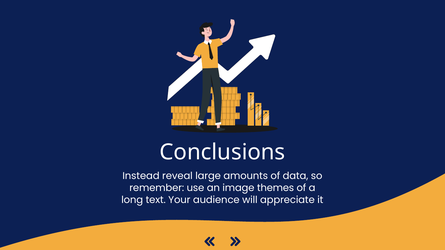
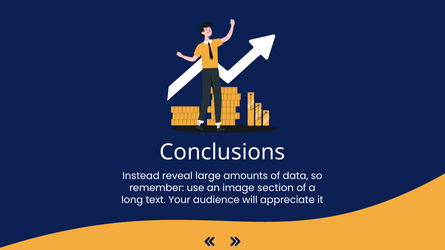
themes: themes -> section (275, 188)
